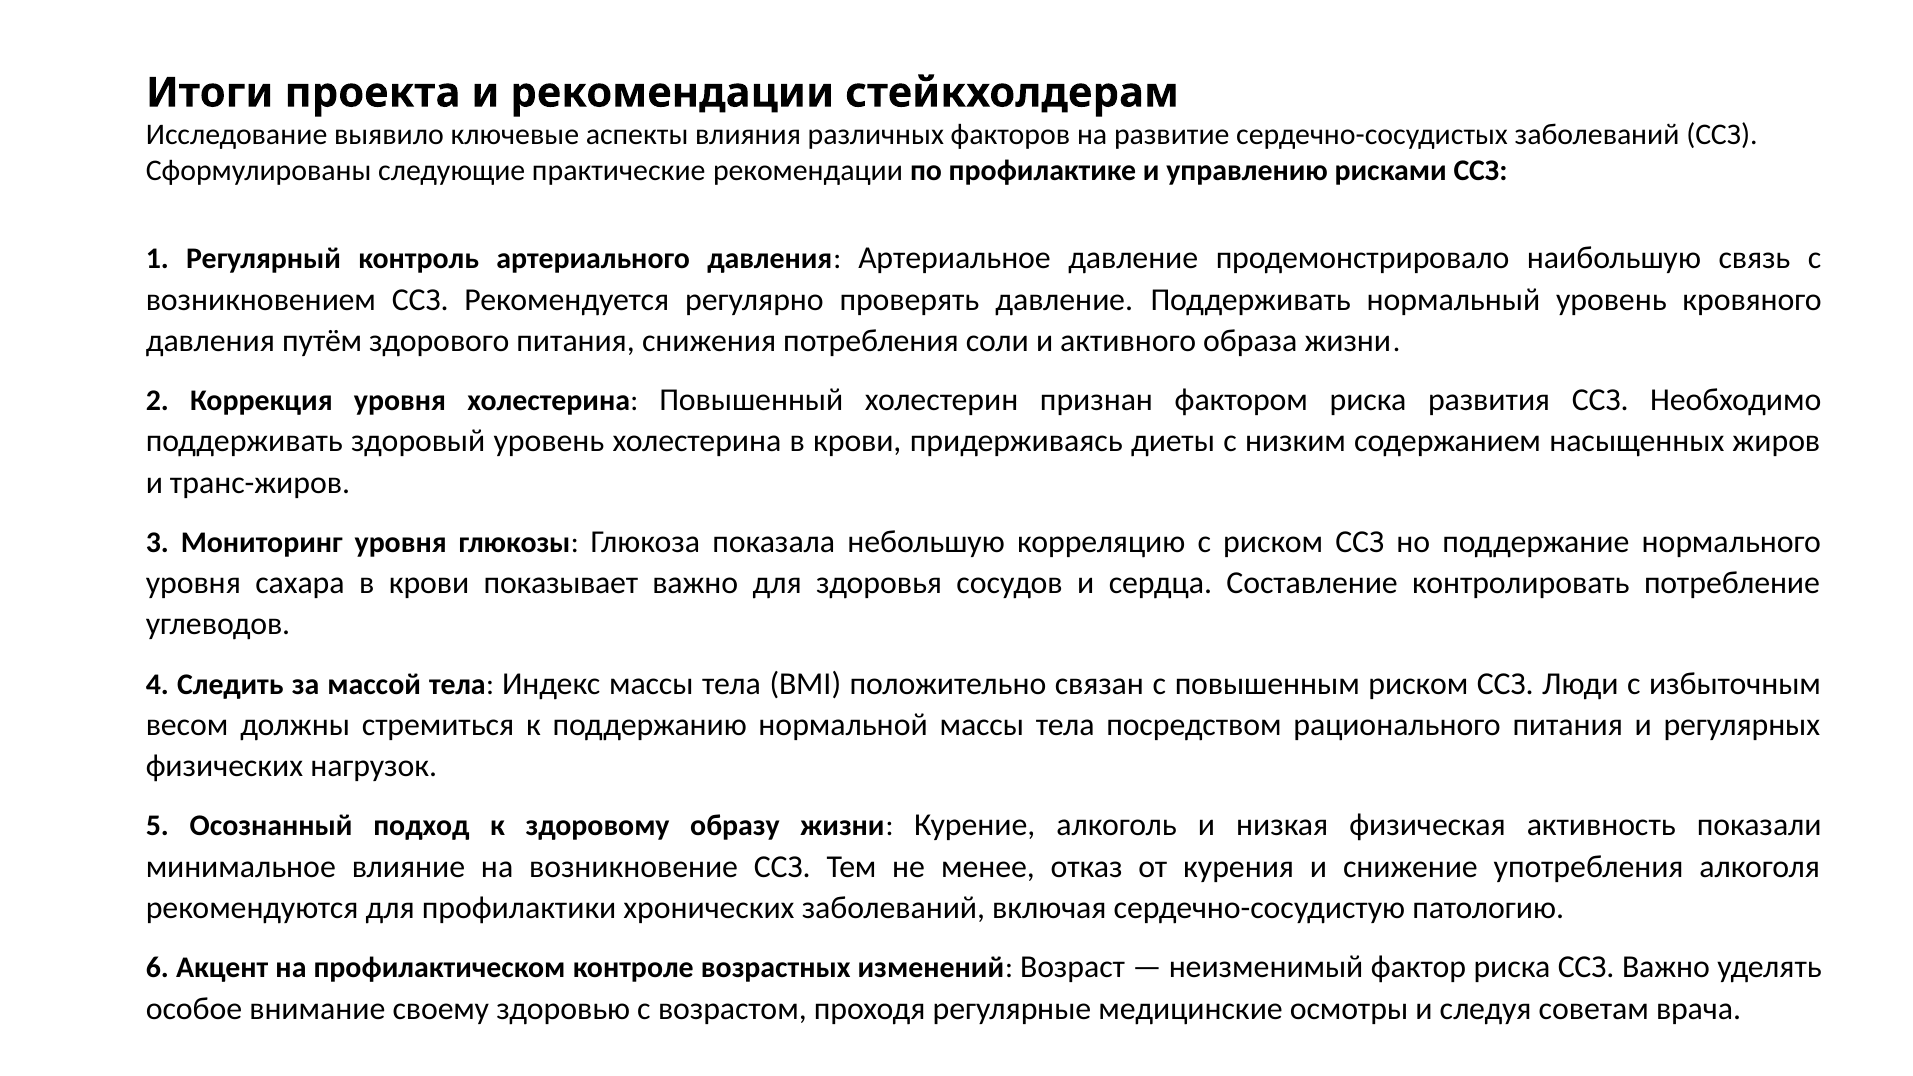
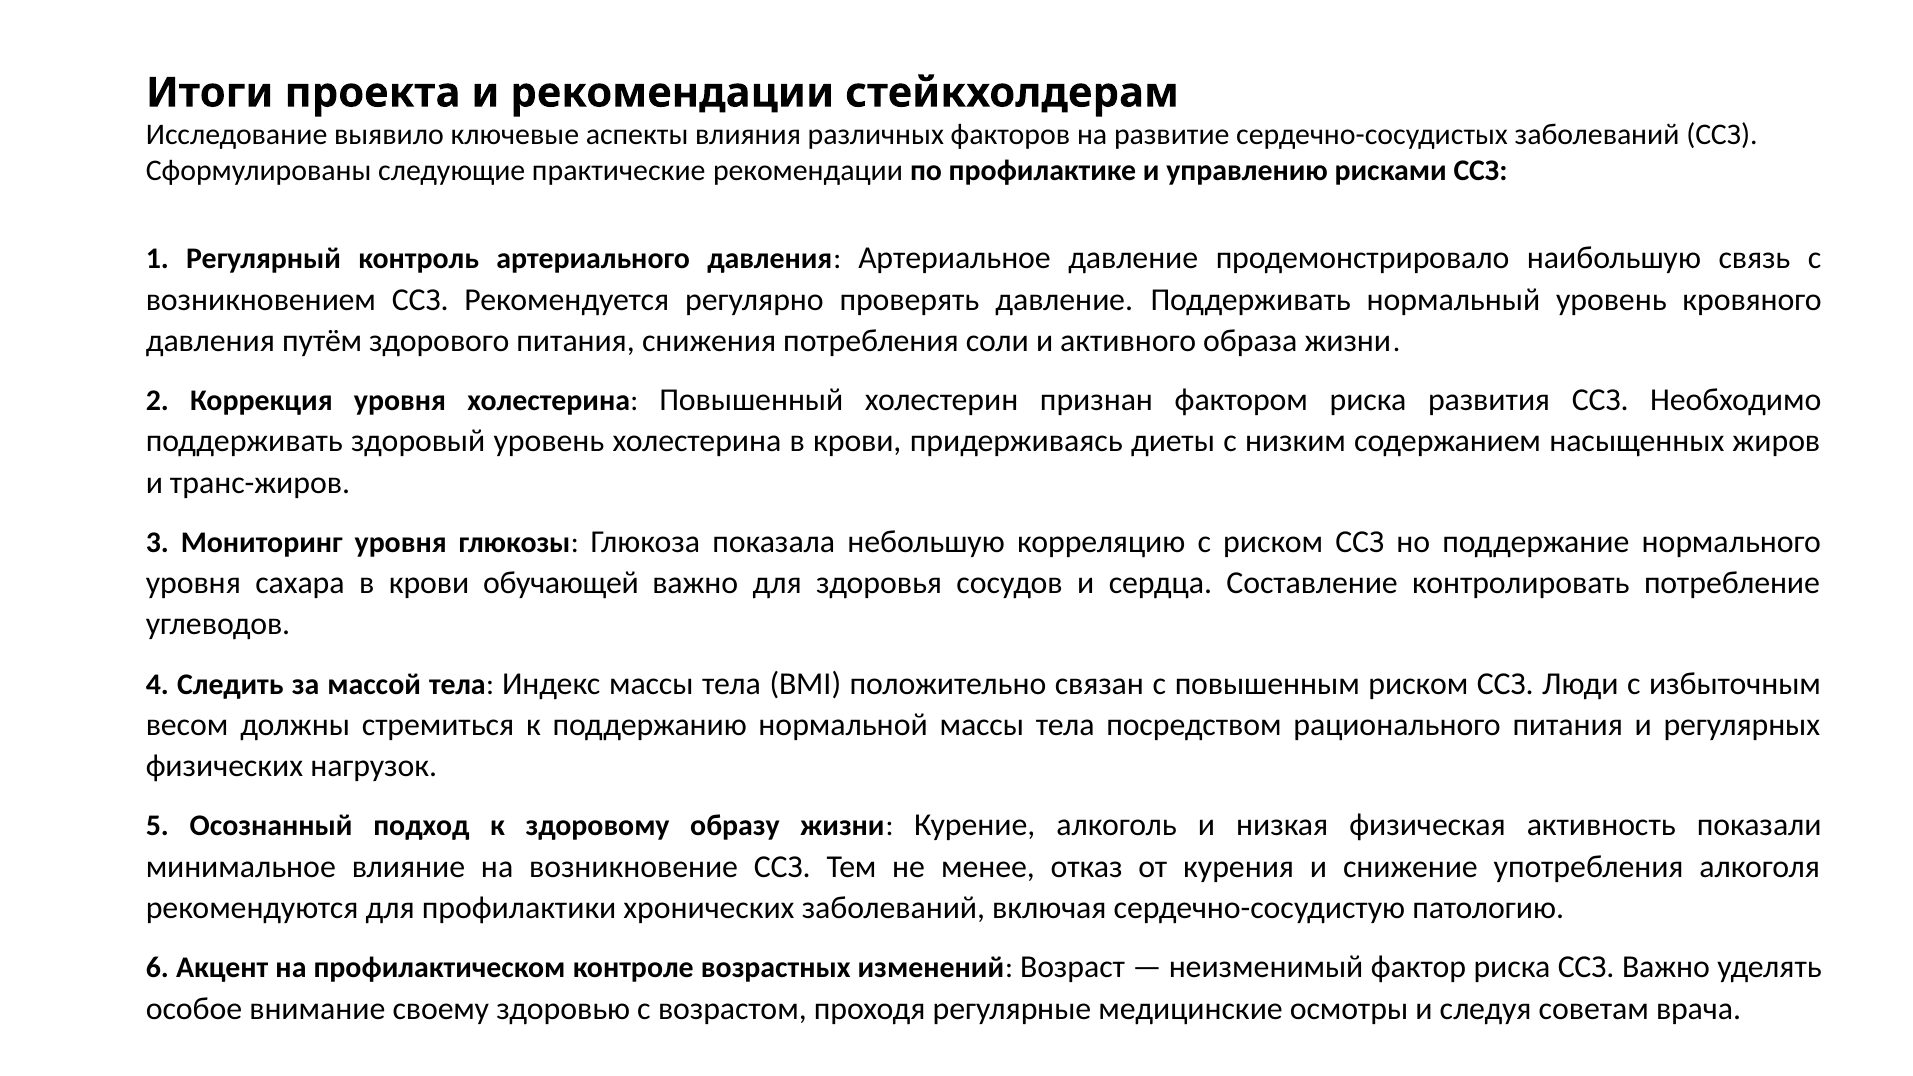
показывает: показывает -> обучающей (561, 583)
